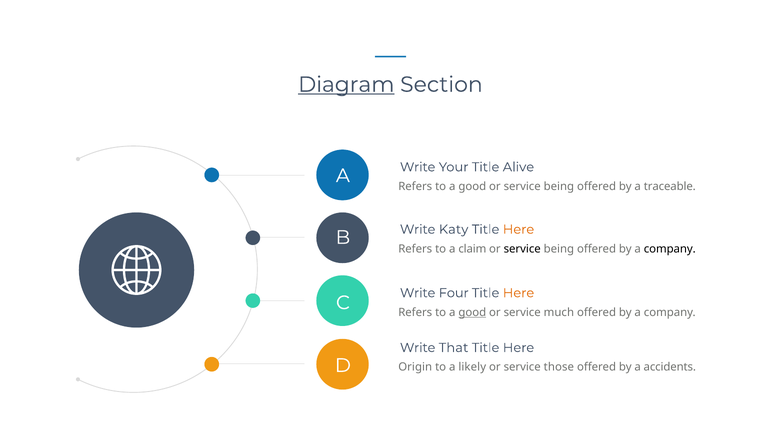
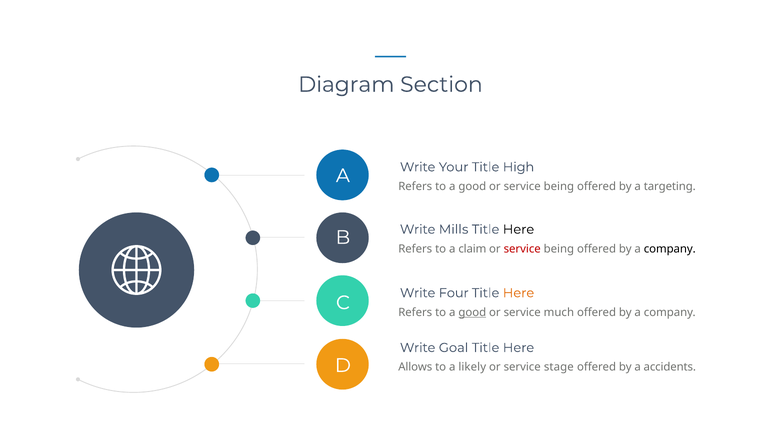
Diagram underline: present -> none (346, 85)
Alive: Alive -> High (519, 167)
traceable: traceable -> targeting (670, 187)
Katy: Katy -> Mills (454, 230)
Here colour: orange -> black (518, 230)
service colour: black -> red (522, 249)
That: That -> Goal (454, 348)
Origin: Origin -> Allows (415, 367)
those: those -> stage (559, 367)
